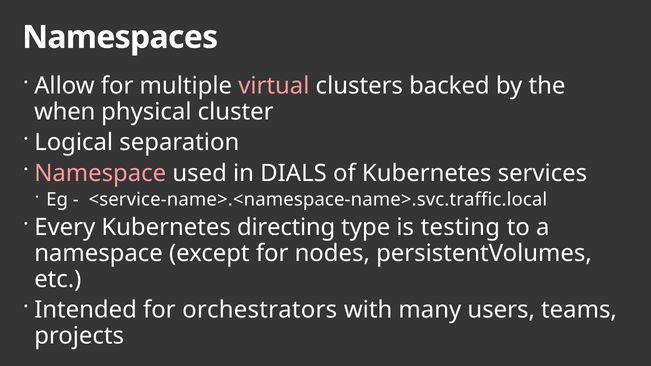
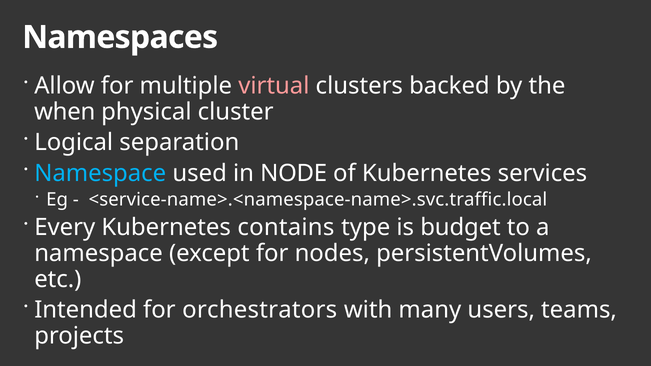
Namespace colour: pink -> light blue (100, 173)
DIALS: DIALS -> NODE (294, 173)
directing: directing -> contains (286, 228)
testing: testing -> budget (460, 228)
